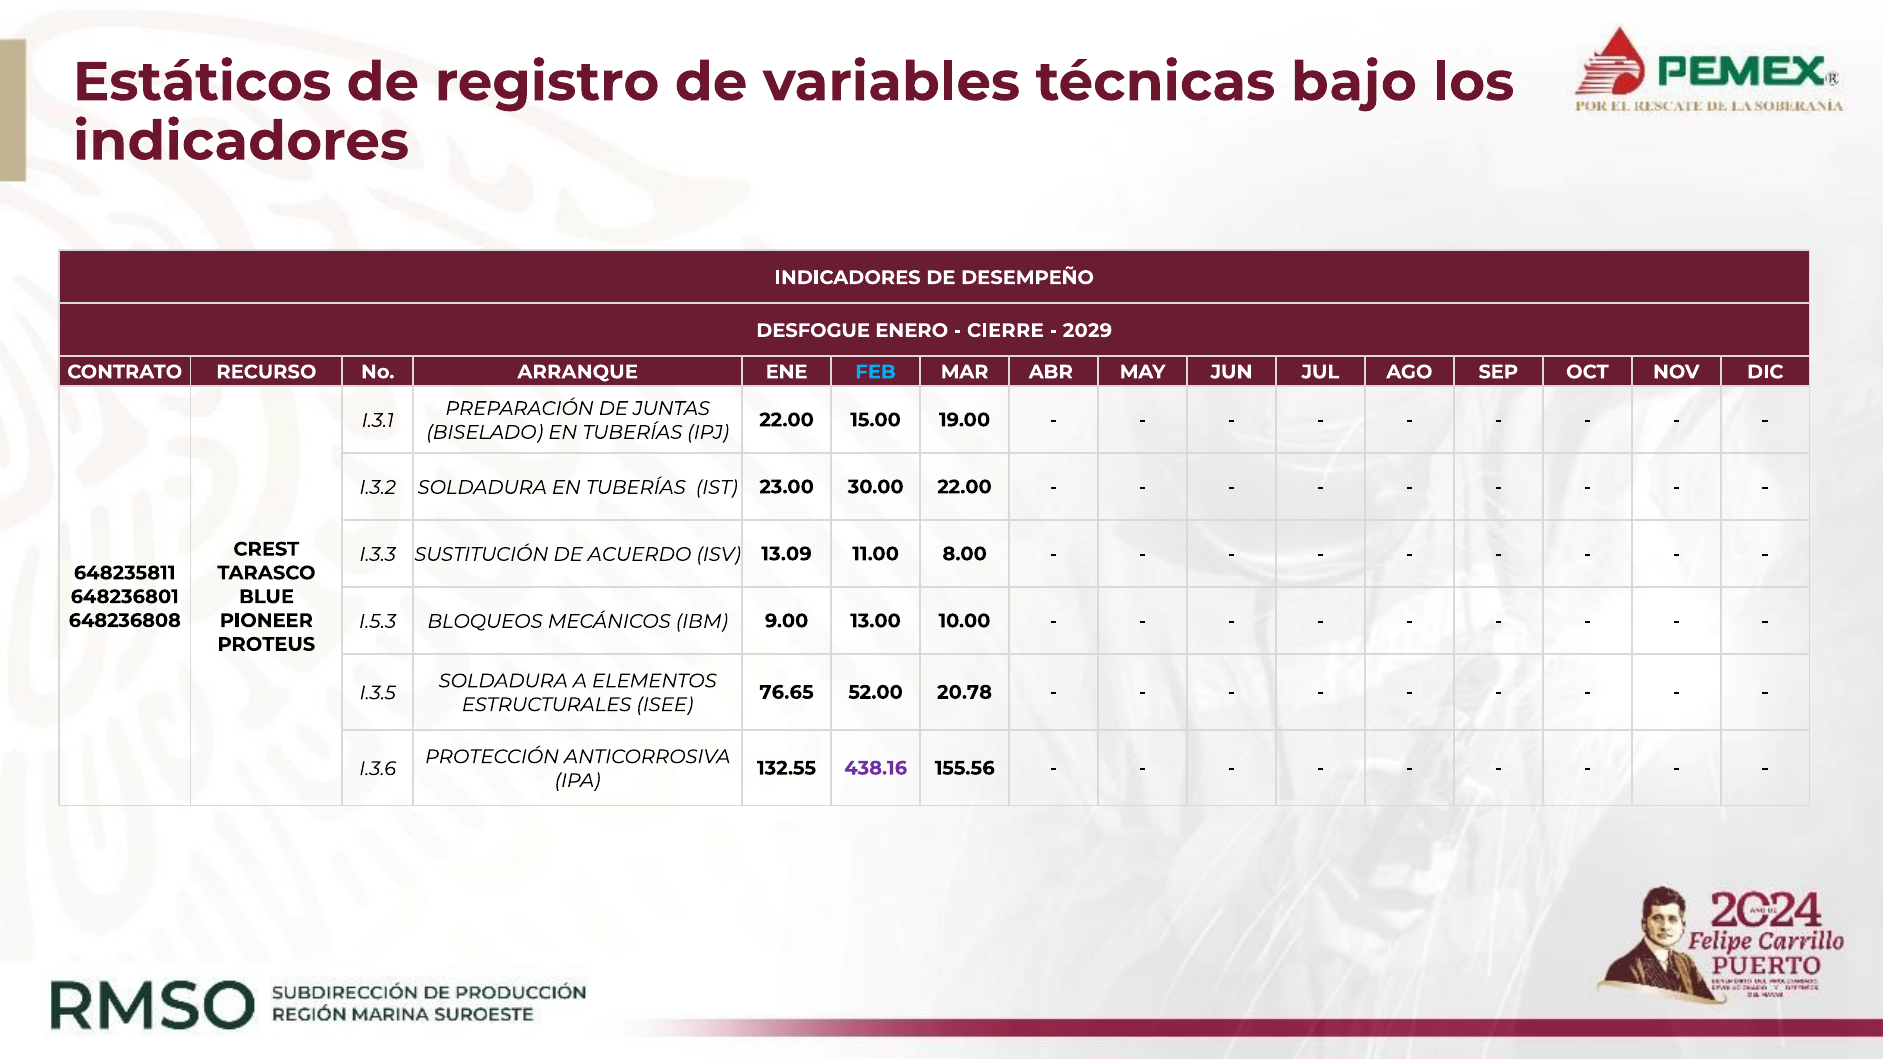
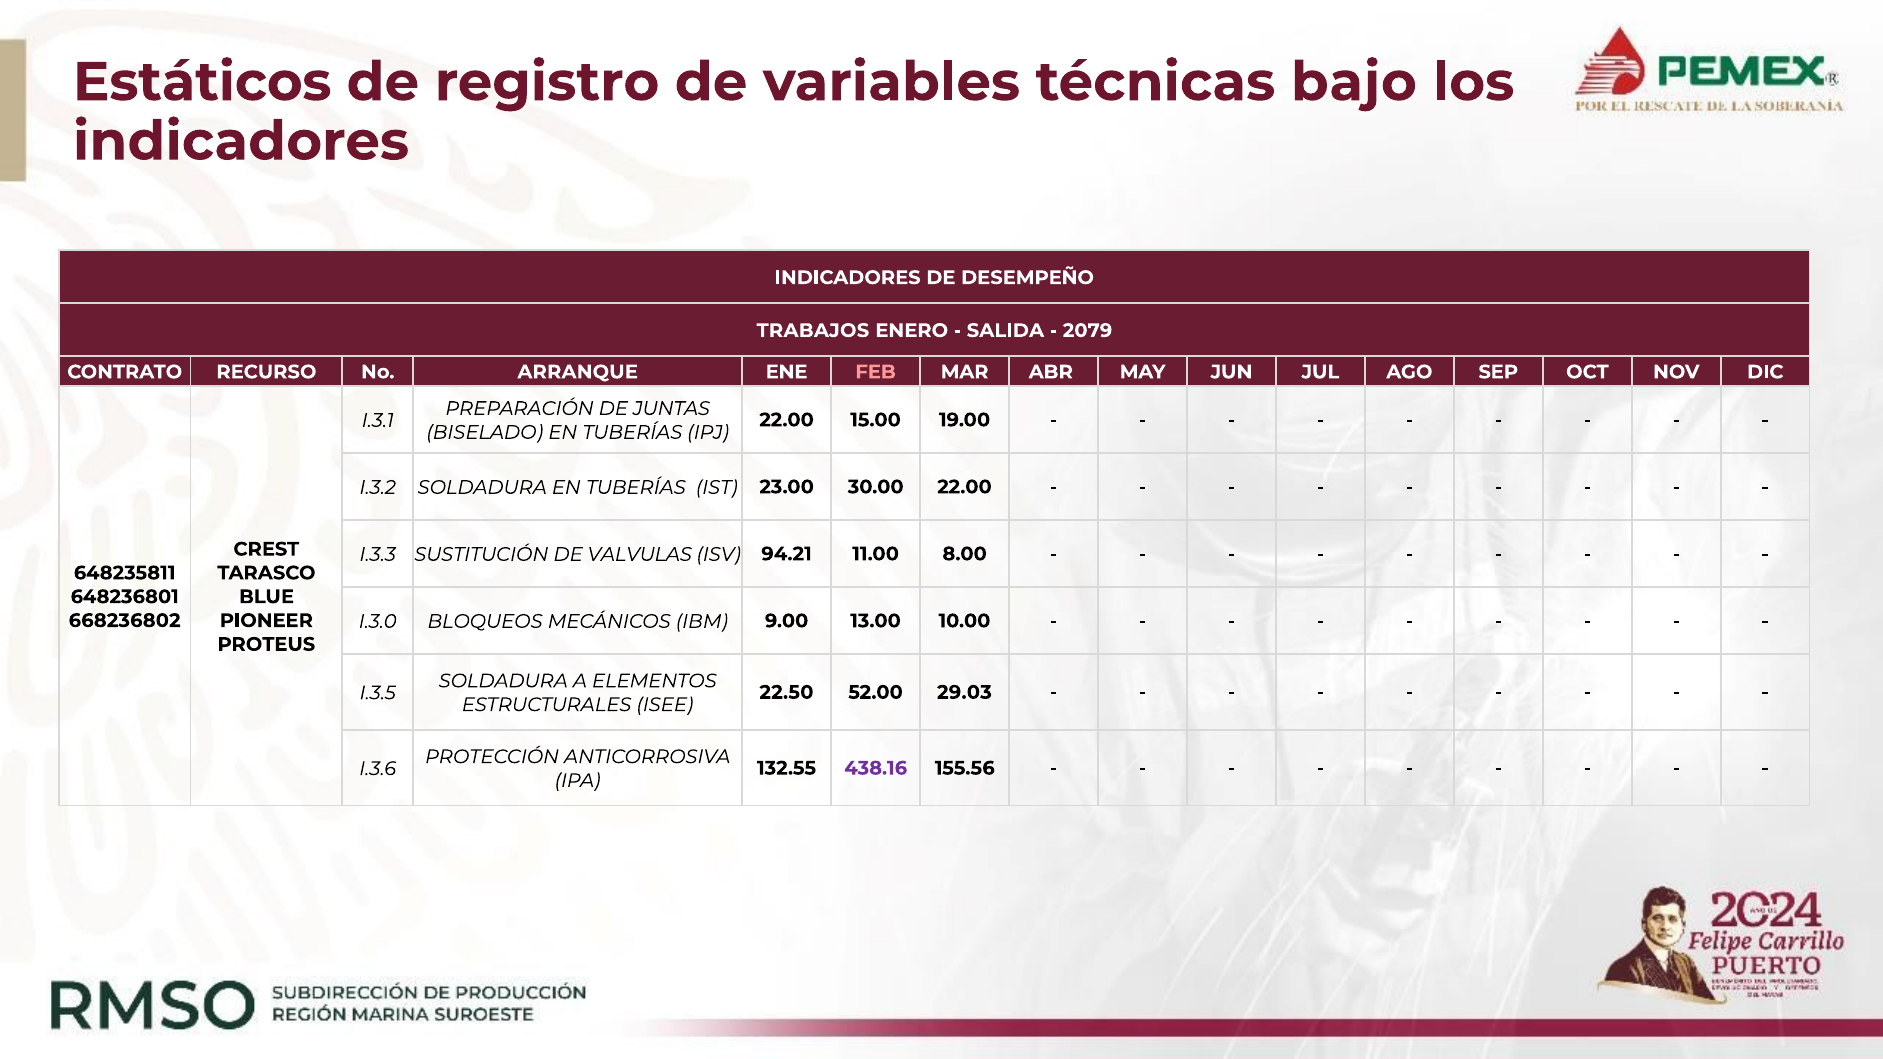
DESFOGUE: DESFOGUE -> TRABAJOS (813, 331)
CIERRE: CIERRE -> SALIDA (1005, 331)
2029: 2029 -> 2079 (1088, 331)
FEB colour: light blue -> pink (876, 372)
ACUERDO: ACUERDO -> VALVULAS (640, 554)
13.09: 13.09 -> 94.21 (787, 554)
648236808: 648236808 -> 668236802 (125, 621)
I.5.3: I.5.3 -> I.3.0 (378, 621)
76.65: 76.65 -> 22.50 (786, 692)
20.78: 20.78 -> 29.03 (964, 692)
